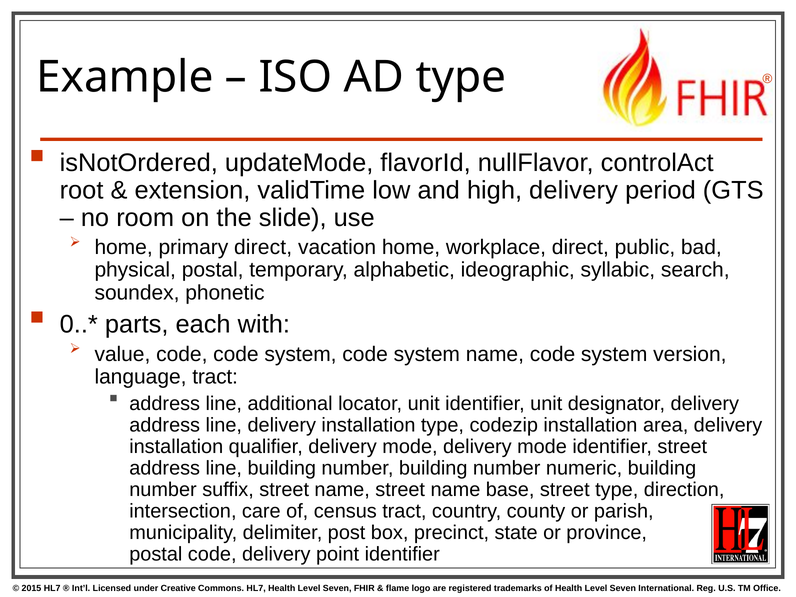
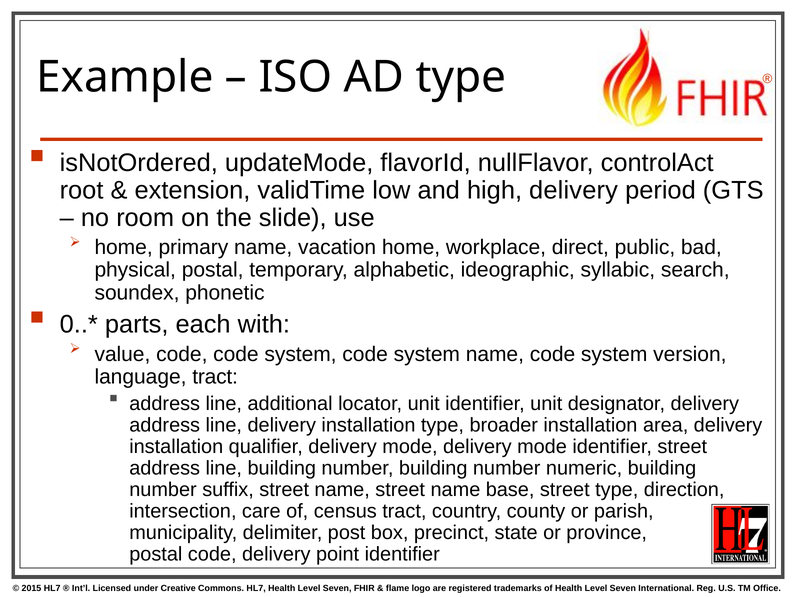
primary direct: direct -> name (263, 247)
codezip: codezip -> broader (504, 425)
